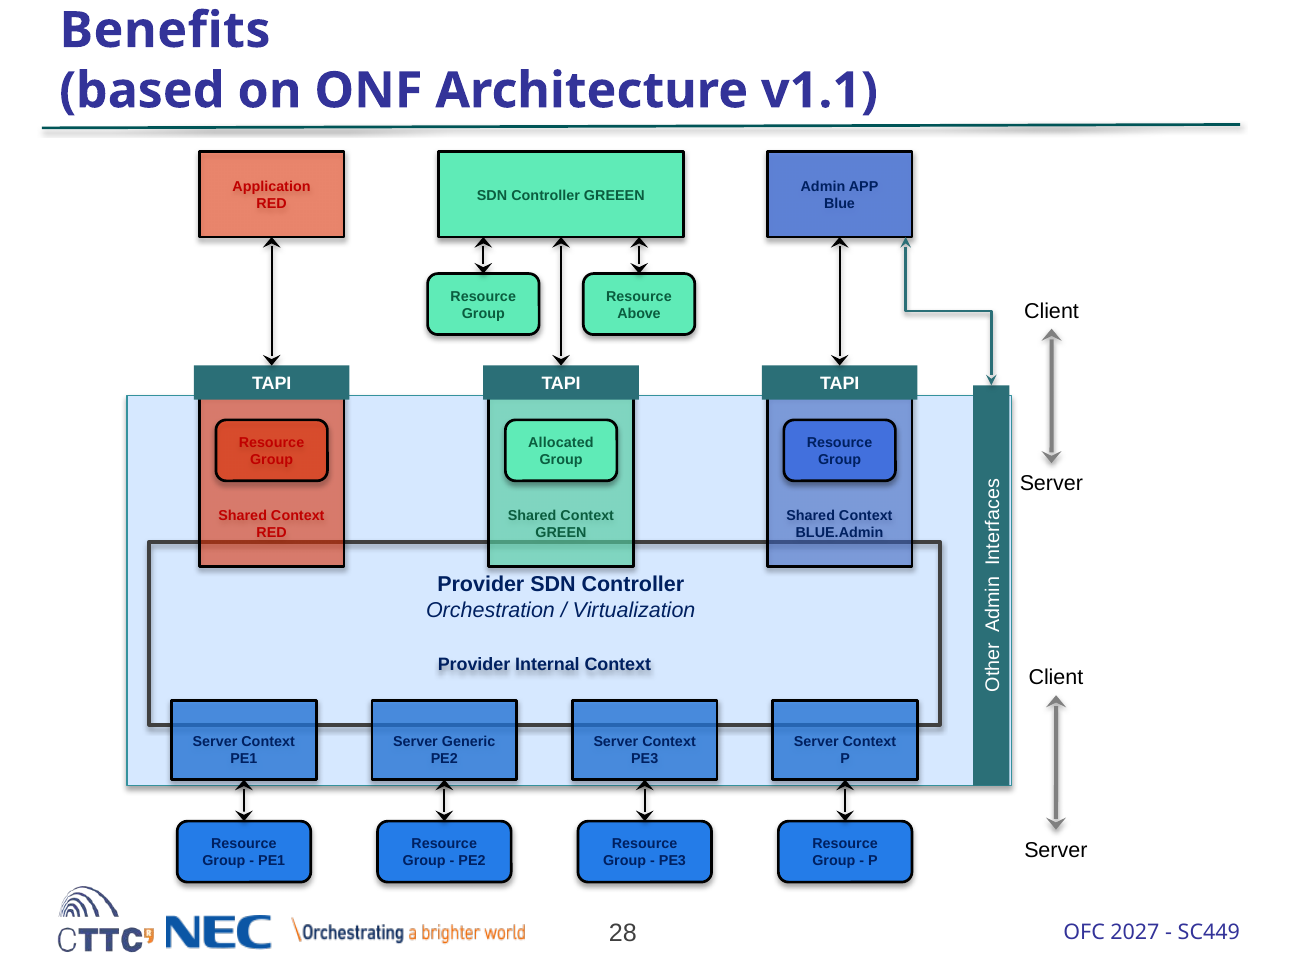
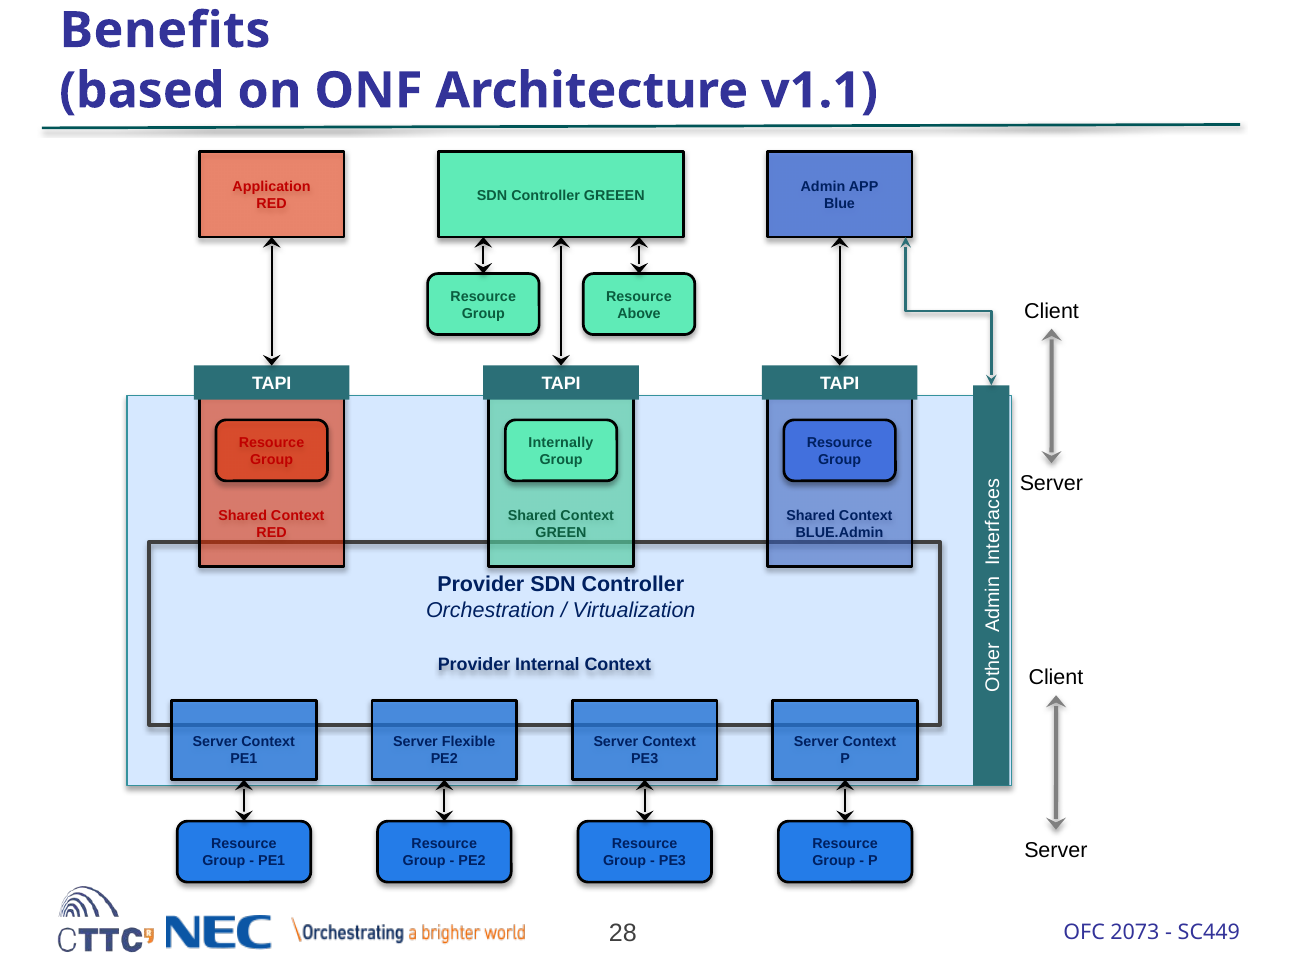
Allocated: Allocated -> Internally (561, 443)
Generic: Generic -> Flexible (469, 742)
2027: 2027 -> 2073 (1135, 933)
